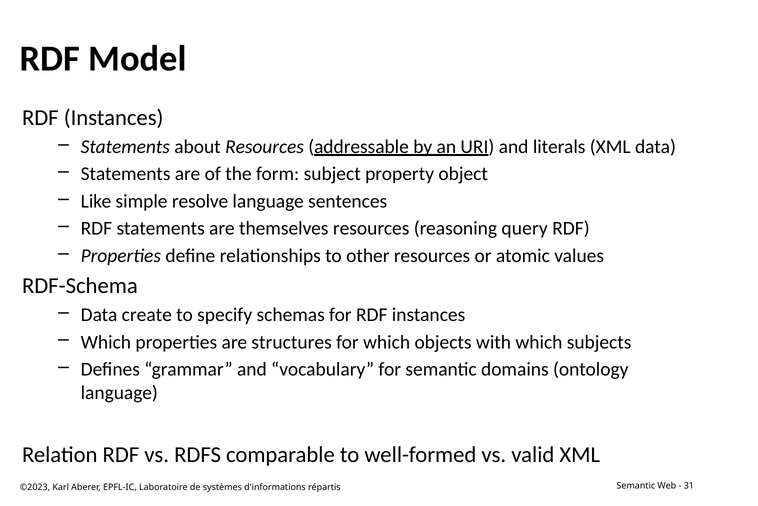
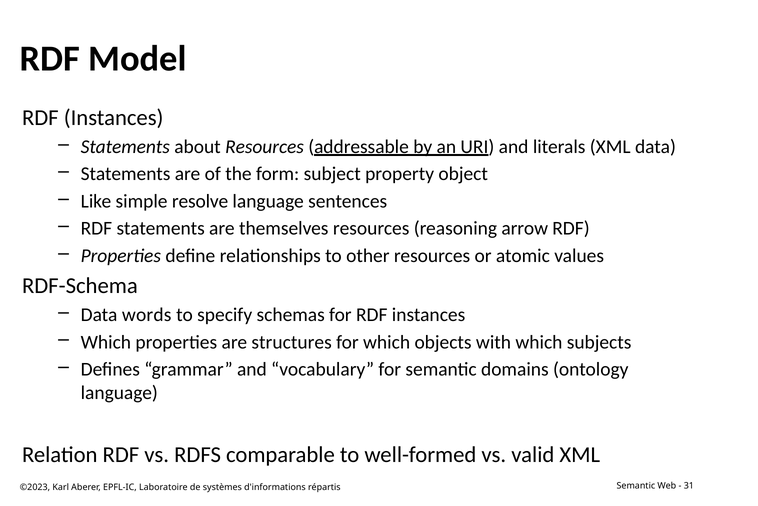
query: query -> arrow (525, 228)
create: create -> words (147, 315)
